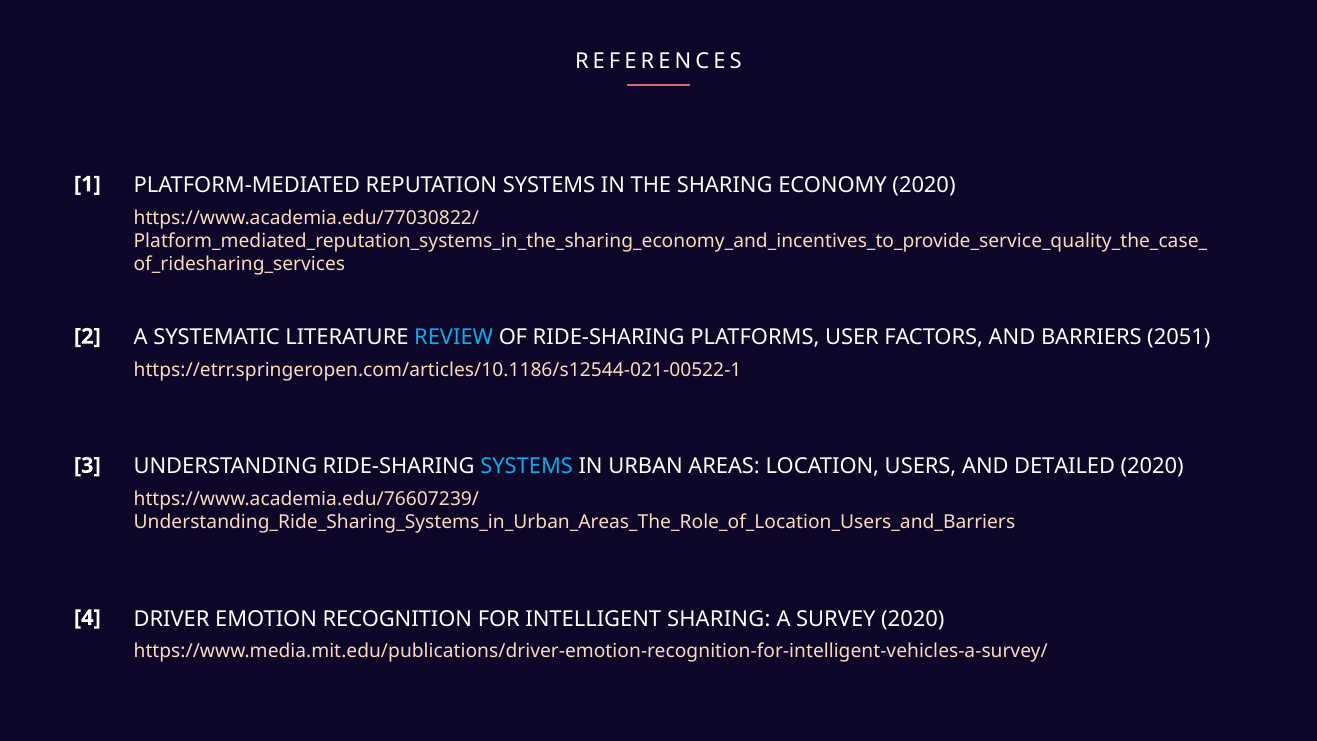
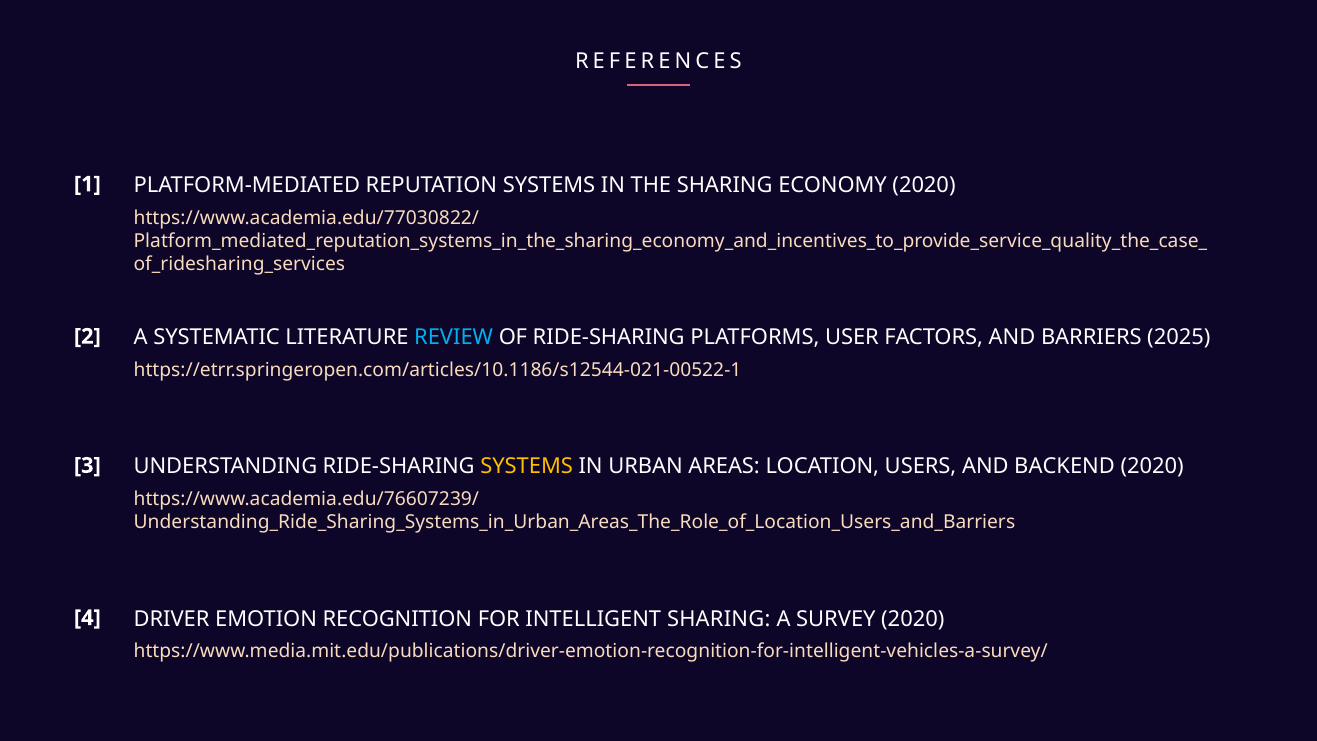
2051: 2051 -> 2025 (1179, 337)
SYSTEMS colour: light blue -> yellow (527, 466)
DETAILED: DETAILED -> BACKEND (1065, 466)
